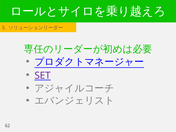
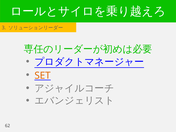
SET colour: purple -> orange (43, 76)
